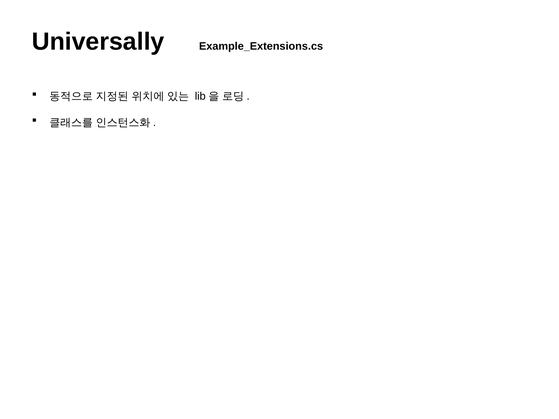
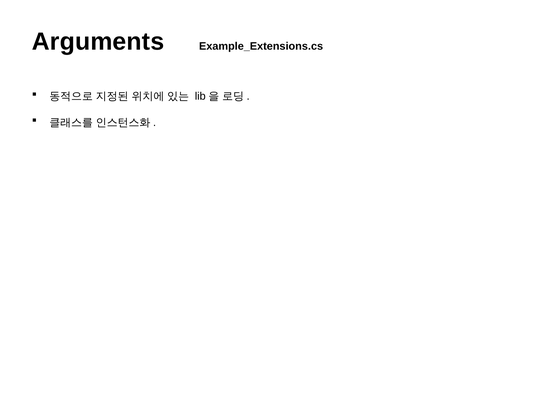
Universally: Universally -> Arguments (98, 42)
